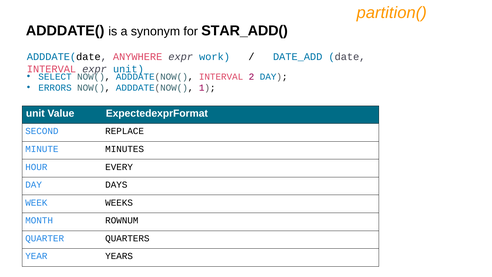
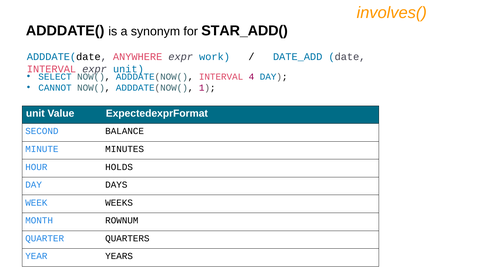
partition(: partition( -> involves( (392, 13)
2: 2 -> 4 (252, 77)
ERRORS: ERRORS -> CANNOT (55, 88)
REPLACE: REPLACE -> BALANCE (125, 131)
EVERY: EVERY -> HOLDS (119, 167)
